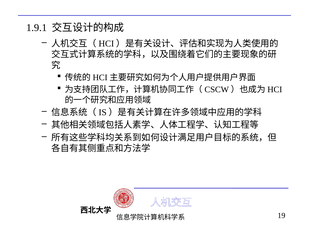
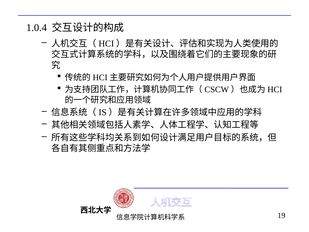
1.9.1: 1.9.1 -> 1.0.4 (37, 28)
